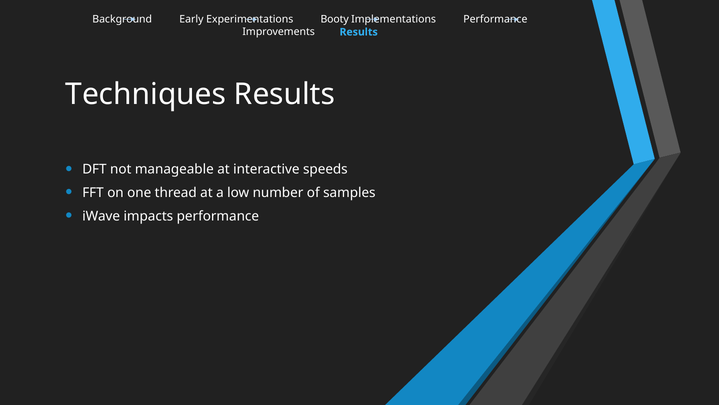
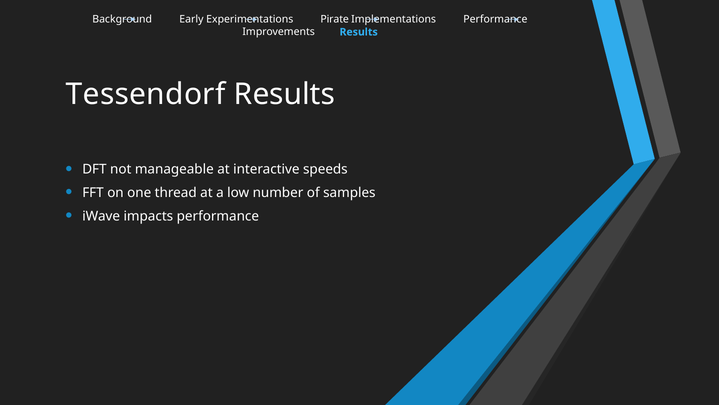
Booty: Booty -> Pirate (335, 19)
Techniques: Techniques -> Tessendorf (146, 94)
